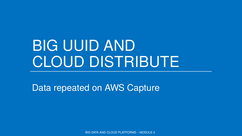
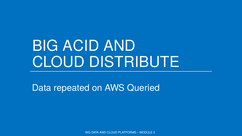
UUID: UUID -> ACID (81, 46)
Capture: Capture -> Queried (143, 88)
